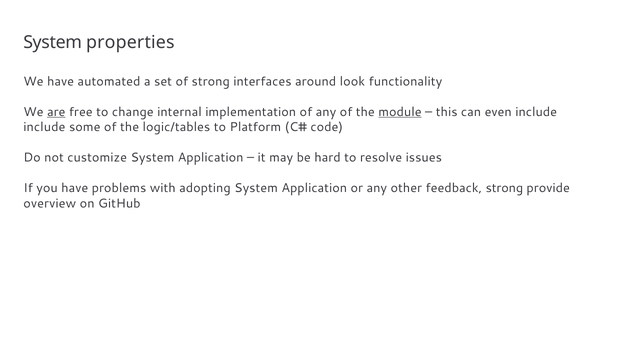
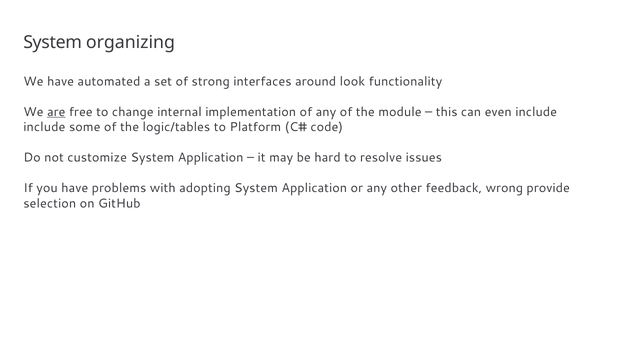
properties: properties -> organizing (130, 43)
module underline: present -> none (400, 112)
feedback strong: strong -> wrong (504, 188)
overview: overview -> selection (50, 203)
